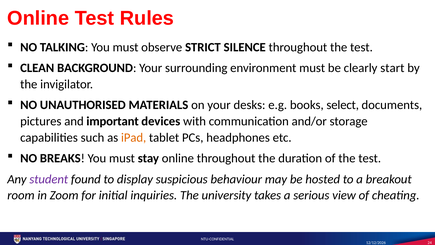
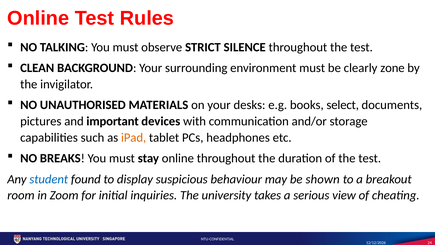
start: start -> zone (392, 68)
student colour: purple -> blue (49, 179)
hosted: hosted -> shown (323, 179)
